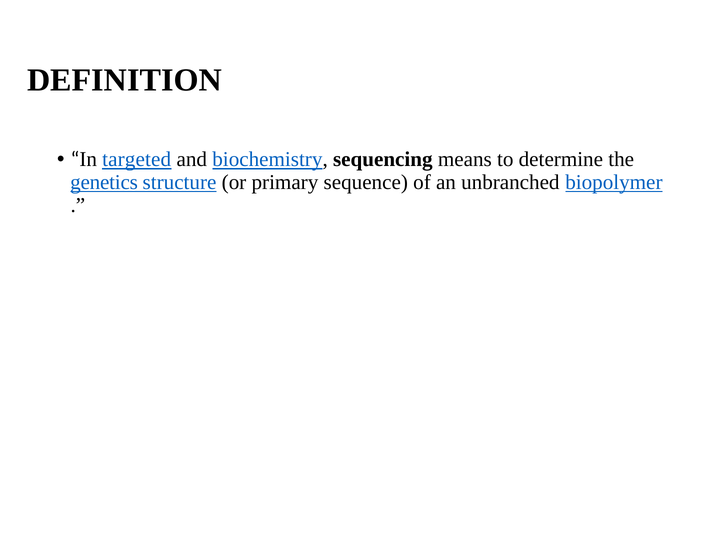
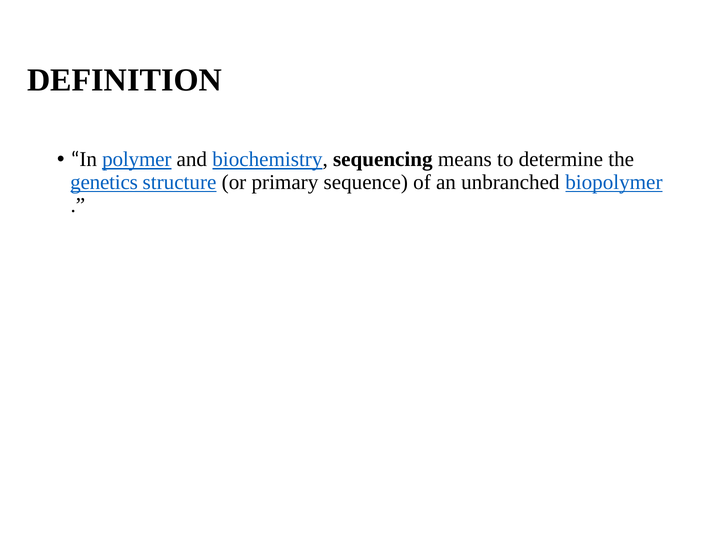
targeted: targeted -> polymer (137, 159)
